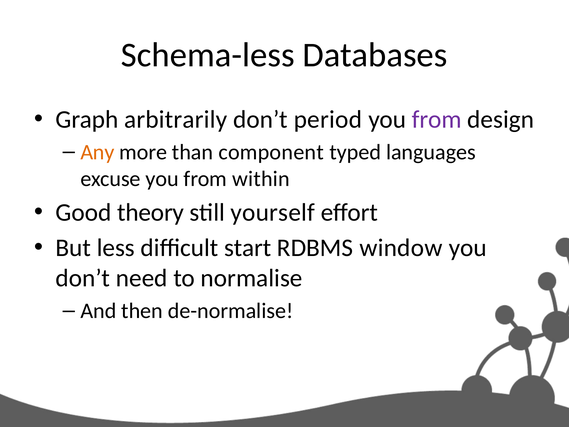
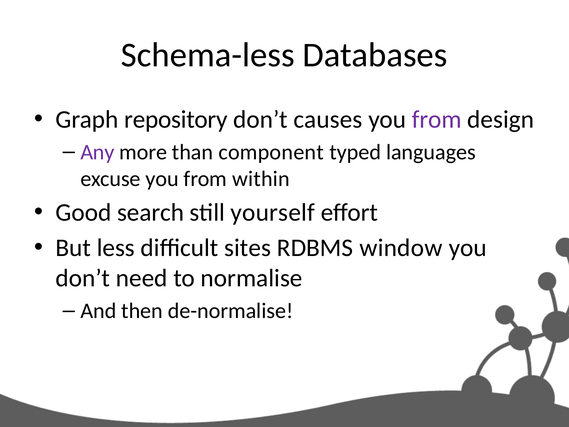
arbitrarily: arbitrarily -> repository (176, 119)
period: period -> causes (328, 119)
Any colour: orange -> purple (97, 152)
theory: theory -> search (151, 212)
start: start -> sites (248, 248)
